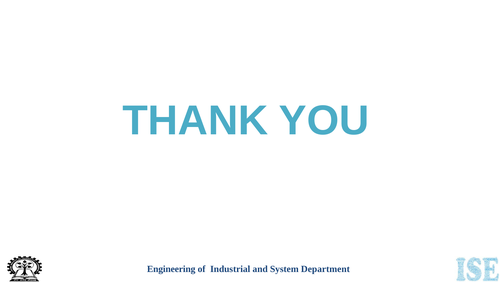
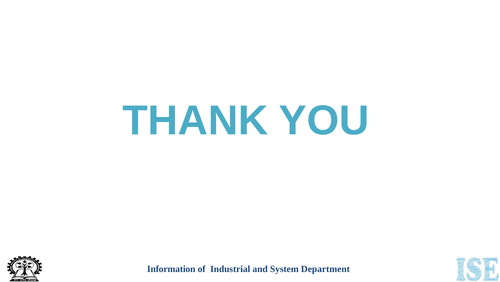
Engineering: Engineering -> Information (171, 268)
